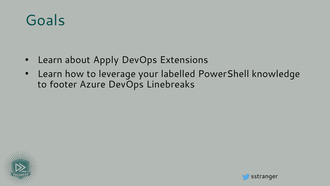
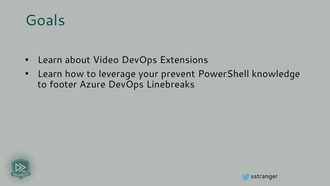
Apply: Apply -> Video (106, 60)
labelled: labelled -> prevent (178, 74)
